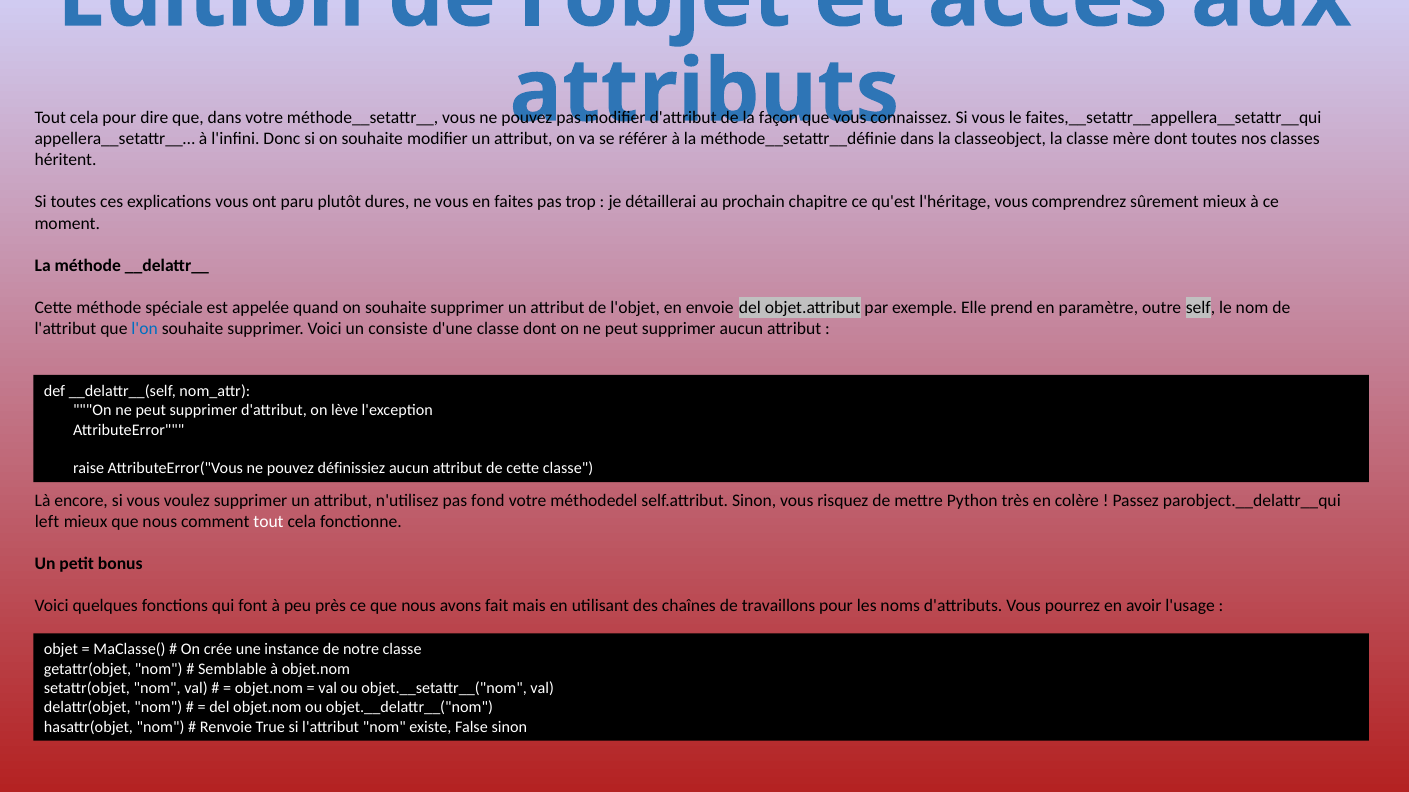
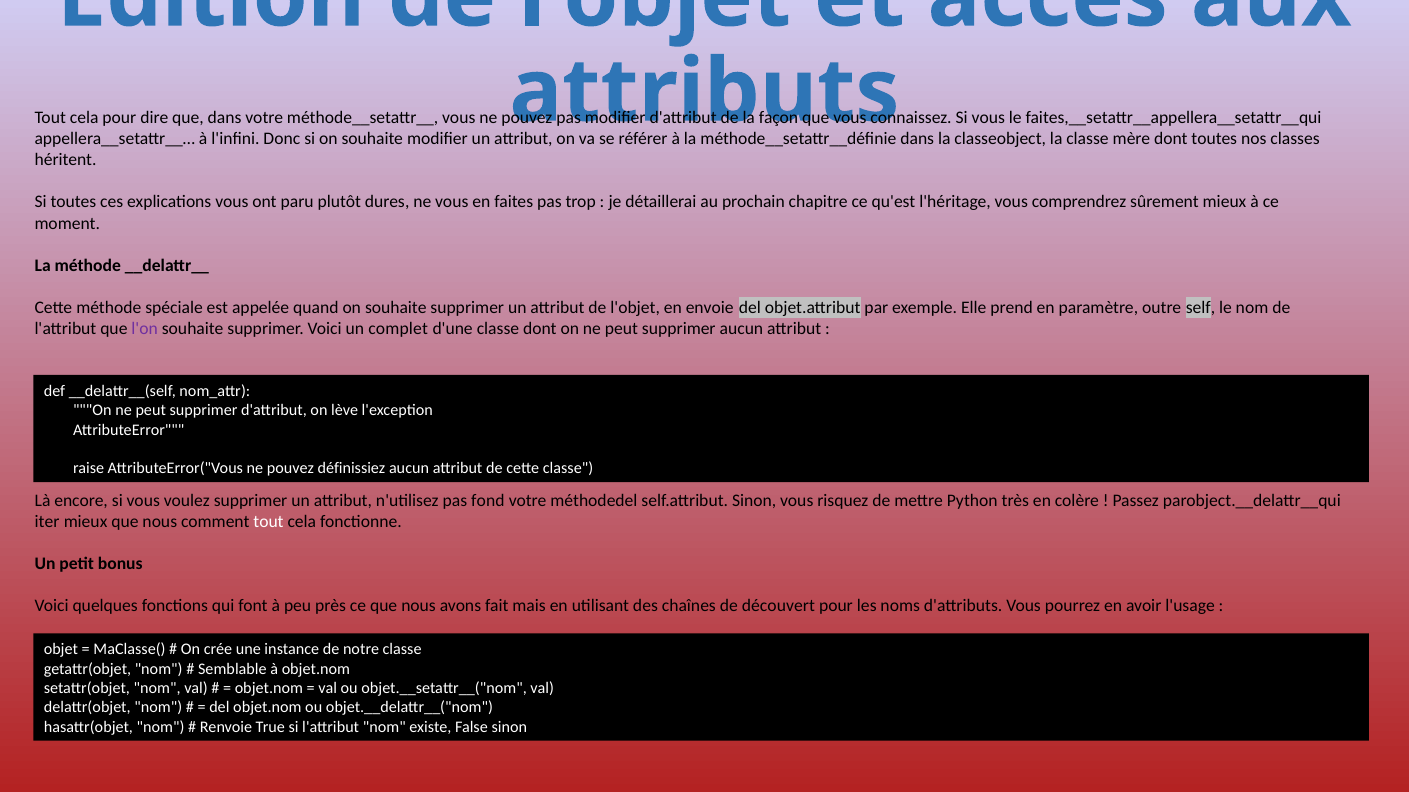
l'on colour: blue -> purple (145, 329)
consiste: consiste -> complet (398, 329)
left: left -> iter (47, 522)
travaillons: travaillons -> découvert (778, 606)
